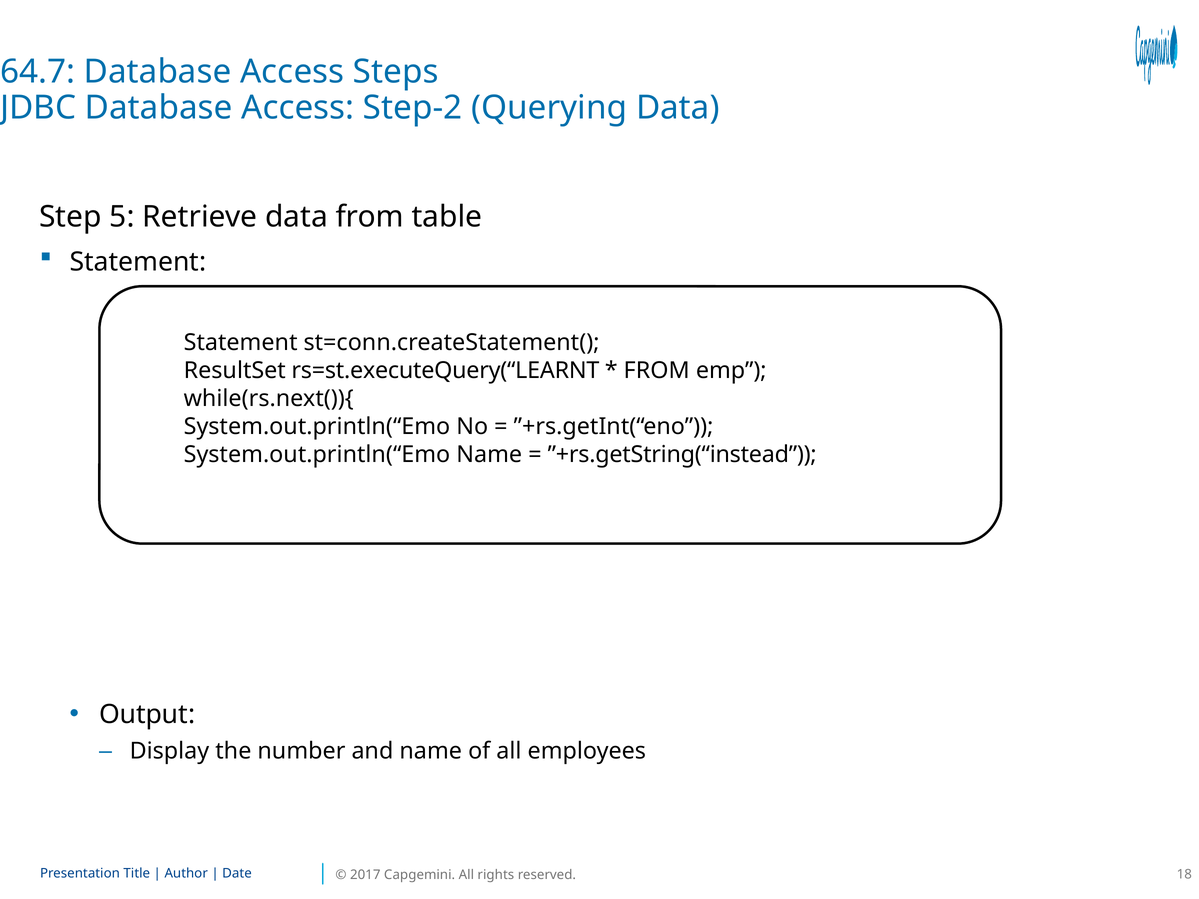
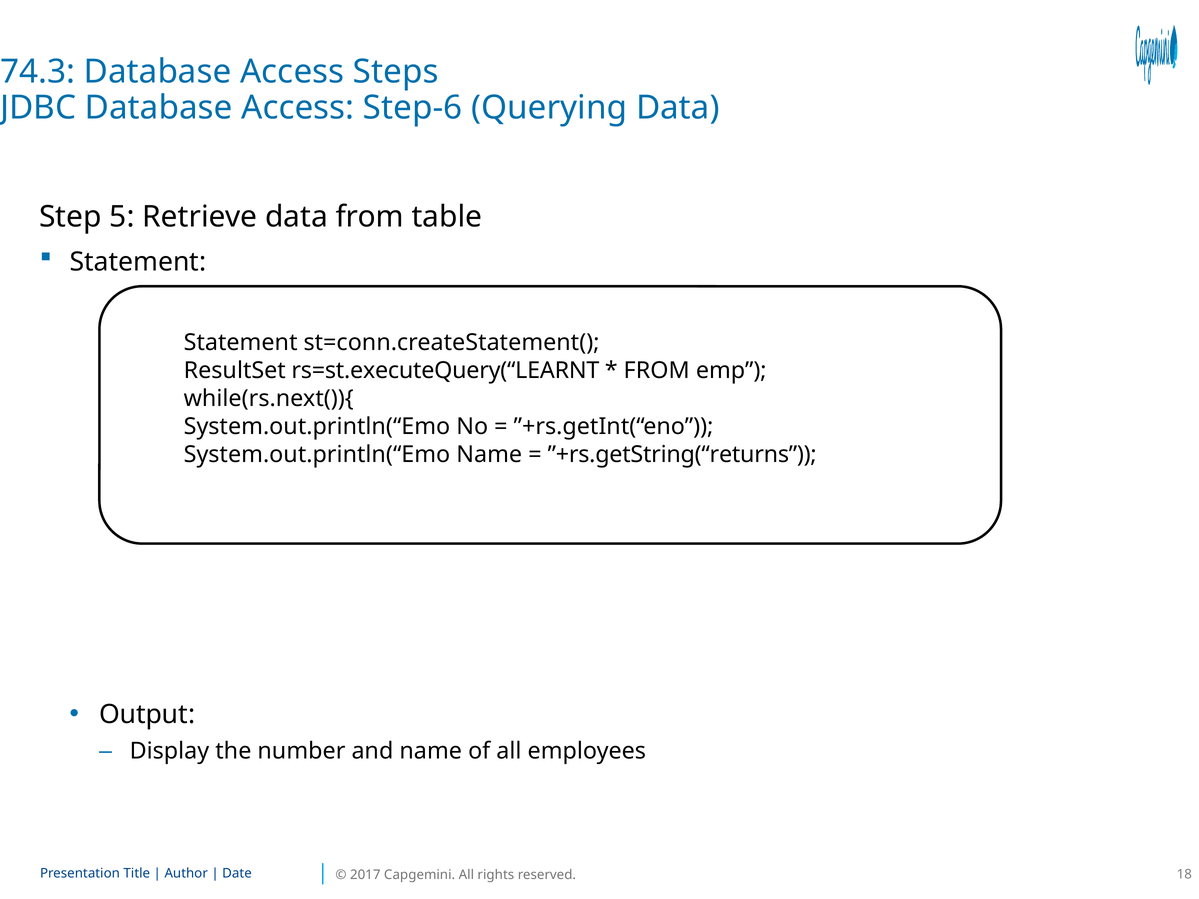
64.7: 64.7 -> 74.3 (38, 72)
Step-2: Step-2 -> Step-6 (413, 108)
”+rs.getString(“instead: ”+rs.getString(“instead -> ”+rs.getString(“returns (682, 455)
